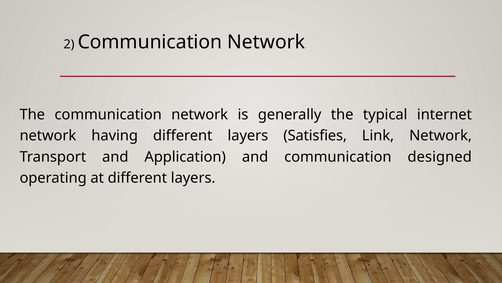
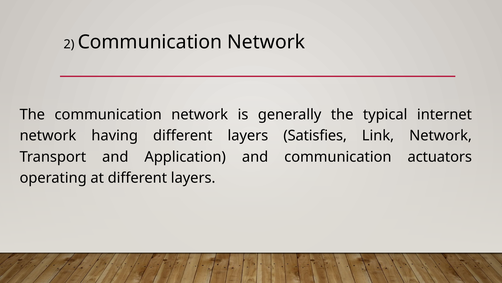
designed: designed -> actuators (440, 157)
